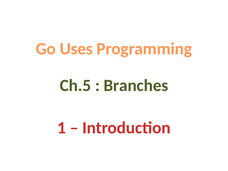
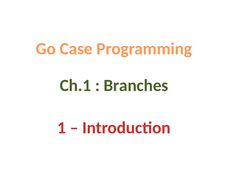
Uses: Uses -> Case (76, 49)
Ch.5: Ch.5 -> Ch.1 (75, 85)
